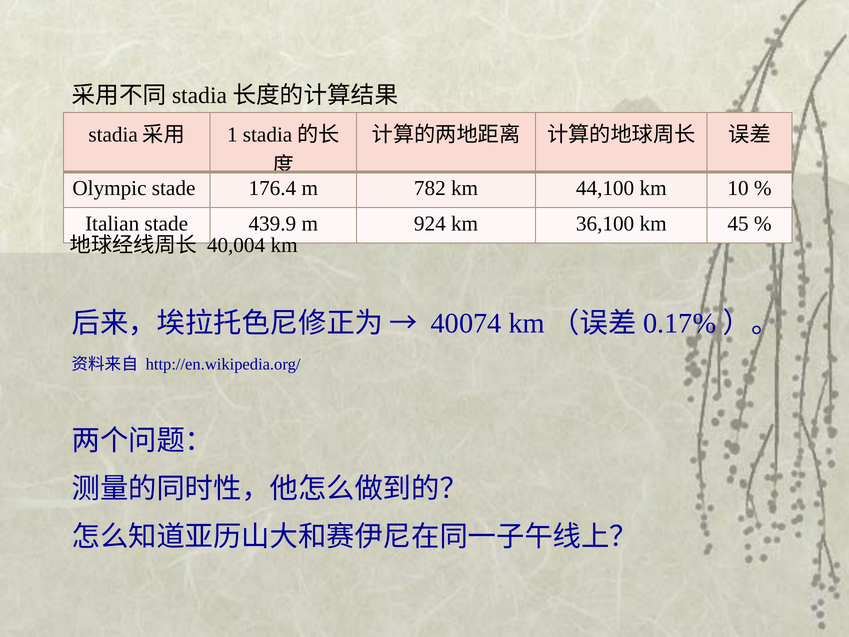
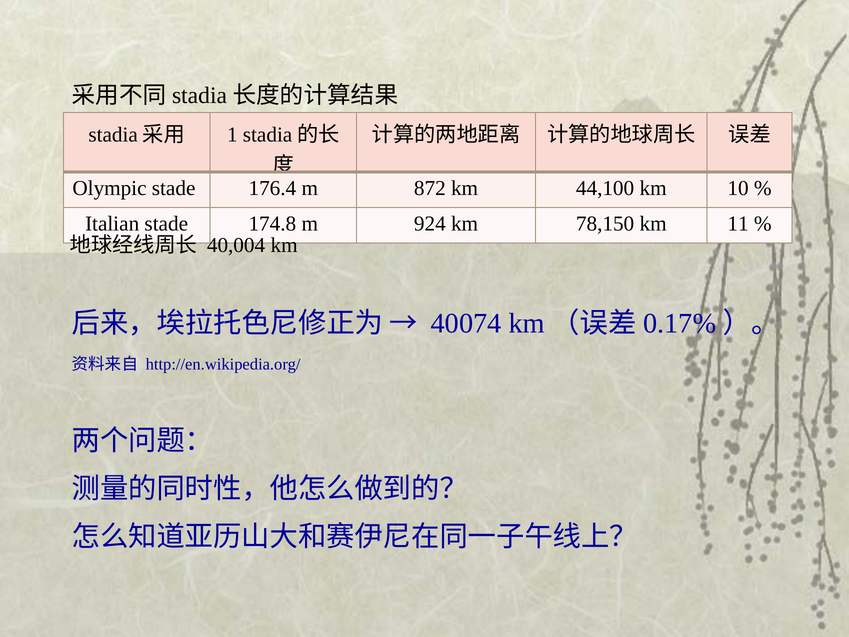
782: 782 -> 872 (430, 188)
439.9: 439.9 -> 174.8 (272, 224)
36,100: 36,100 -> 78,150 (605, 224)
45: 45 -> 11 (738, 224)
